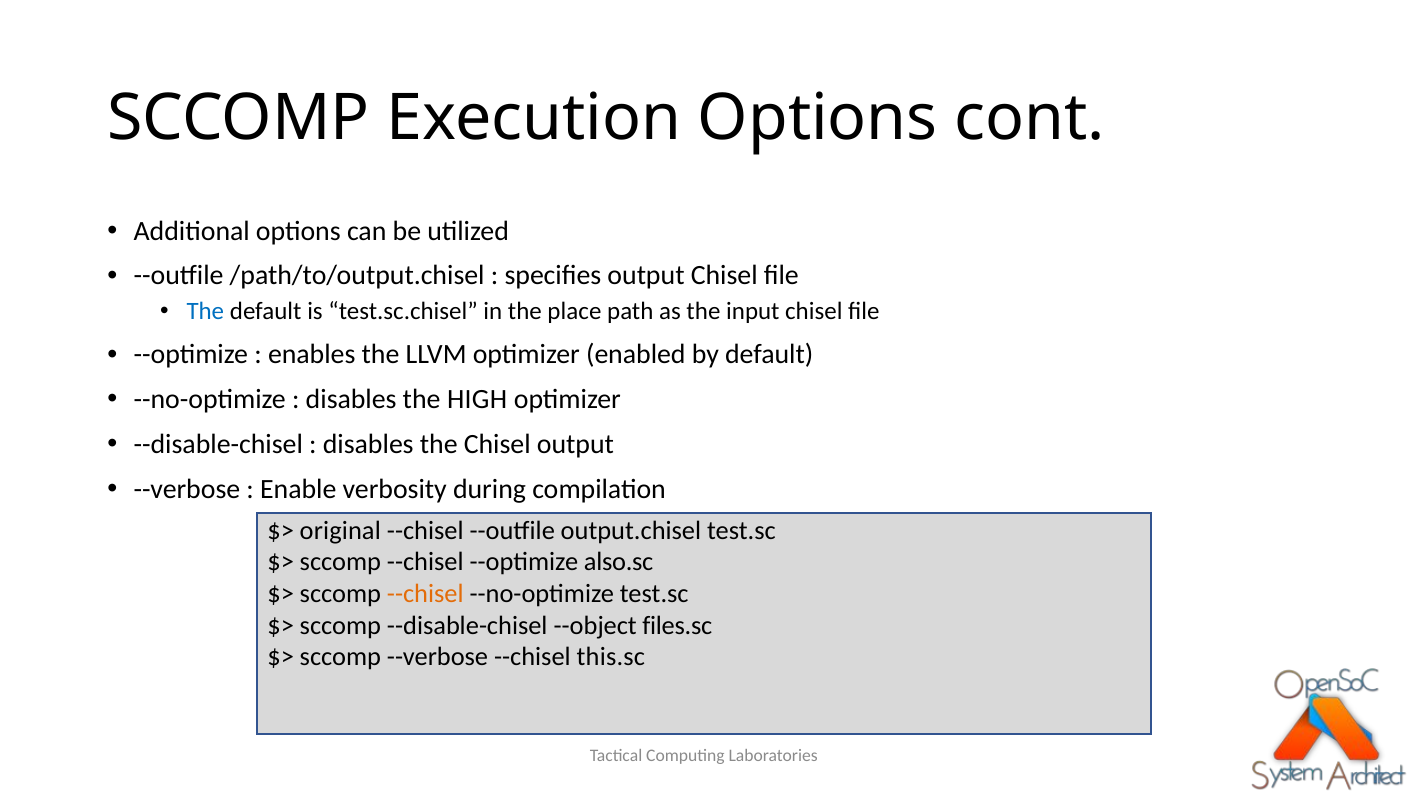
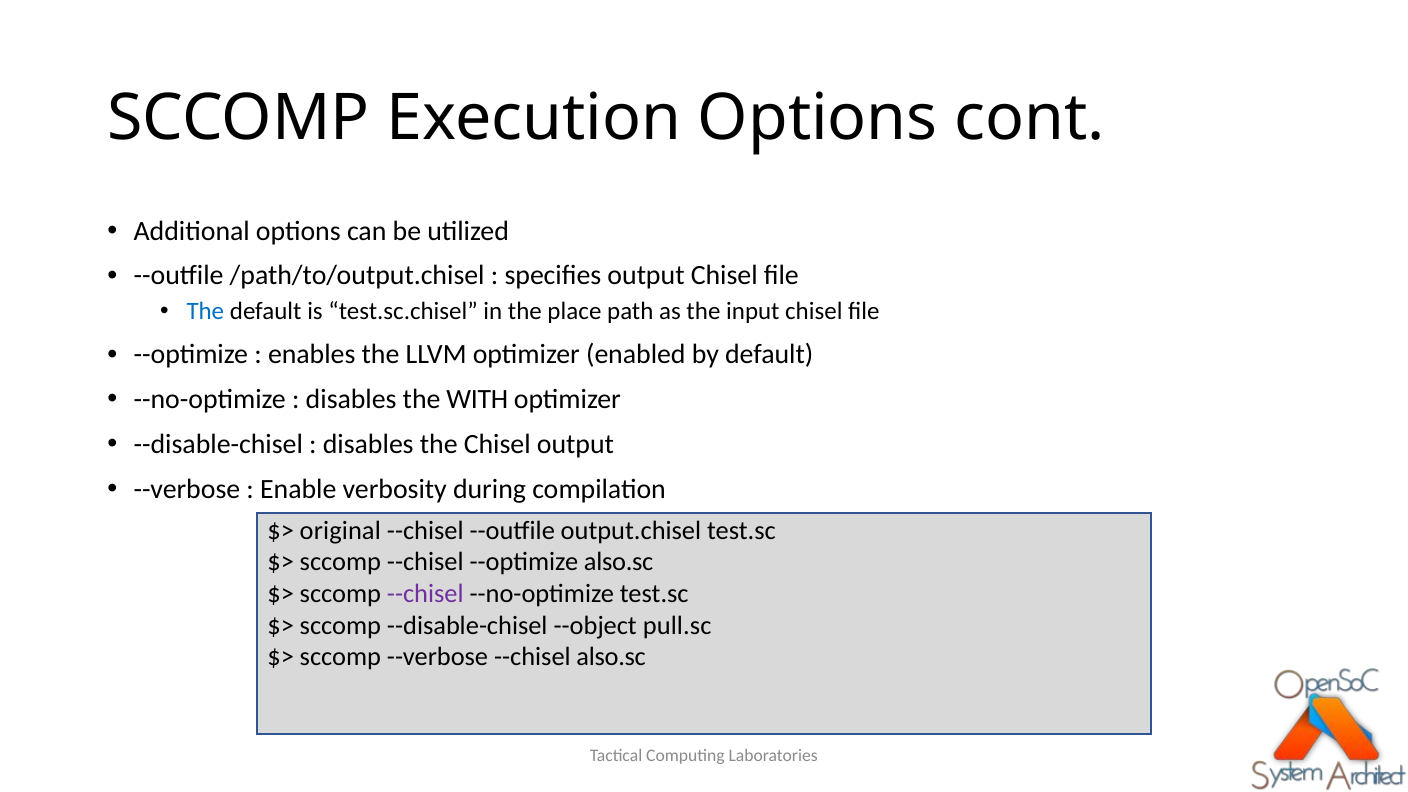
HIGH: HIGH -> WITH (477, 400)
--chisel colour: orange -> purple (425, 594)
files.sc: files.sc -> pull.sc (677, 625)
--chisel this.sc: this.sc -> also.sc (611, 657)
